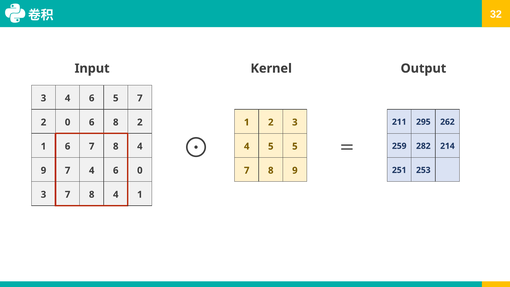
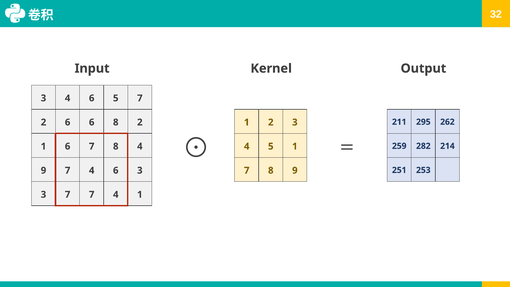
2 0: 0 -> 6 (68, 122)
5 5: 5 -> 1 (295, 146)
6 0: 0 -> 3 (140, 170)
3 7 8: 8 -> 7 (92, 194)
